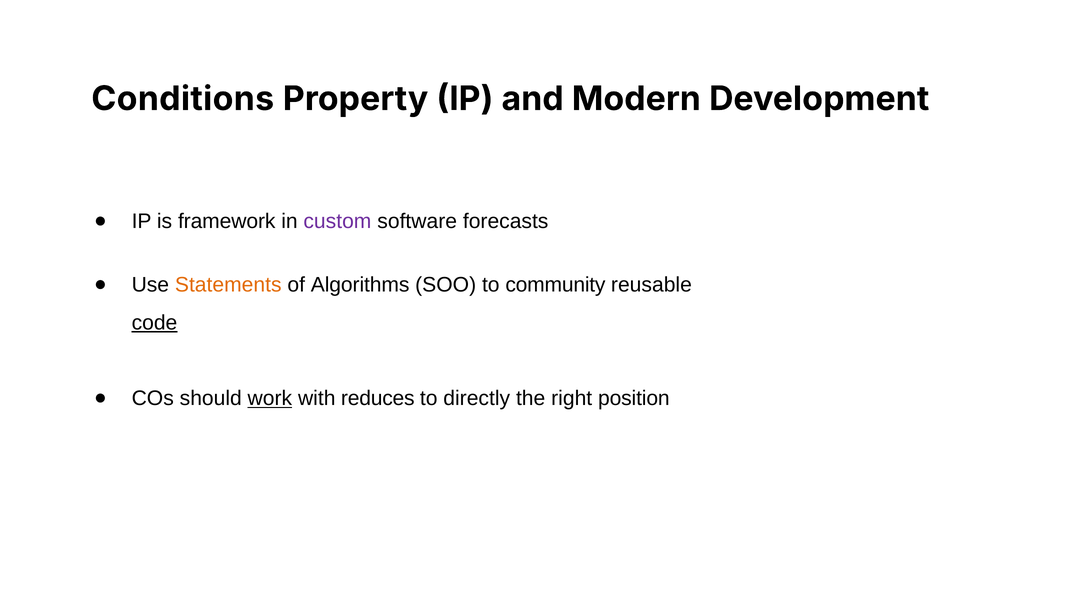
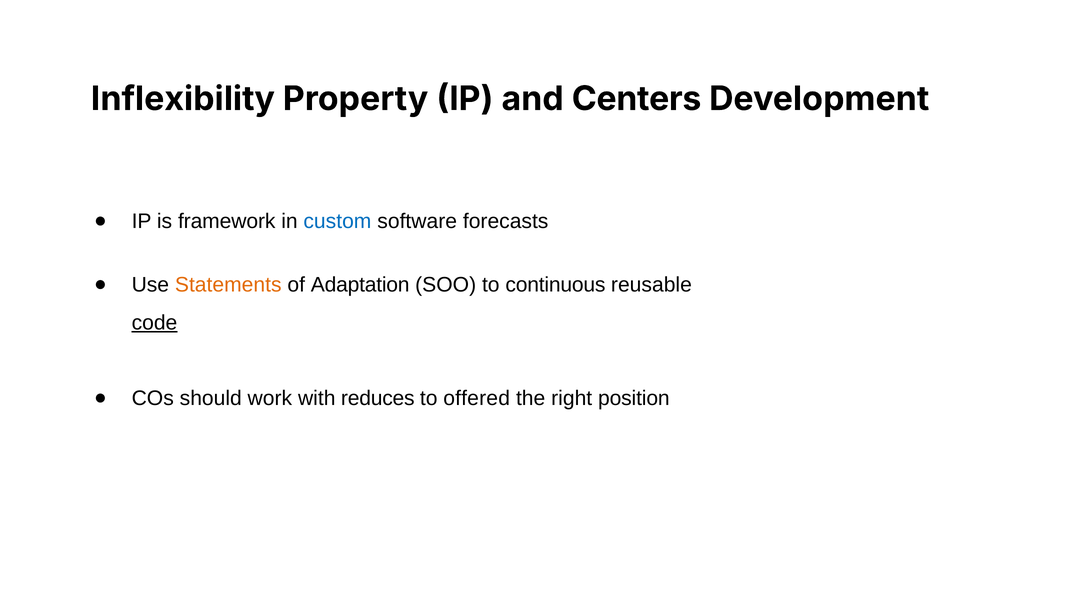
Conditions: Conditions -> Inflexibility (183, 99)
Modern: Modern -> Centers (637, 99)
custom colour: purple -> blue (337, 222)
Algorithms: Algorithms -> Adaptation (360, 285)
community: community -> continuous (555, 285)
work underline: present -> none (270, 398)
directly: directly -> offered (477, 398)
